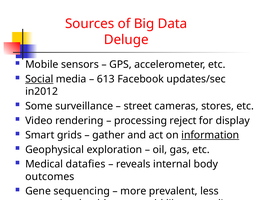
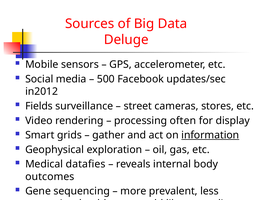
Social underline: present -> none (39, 79)
613: 613 -> 500 (106, 79)
Some: Some -> Fields (39, 106)
reject: reject -> often (183, 121)
